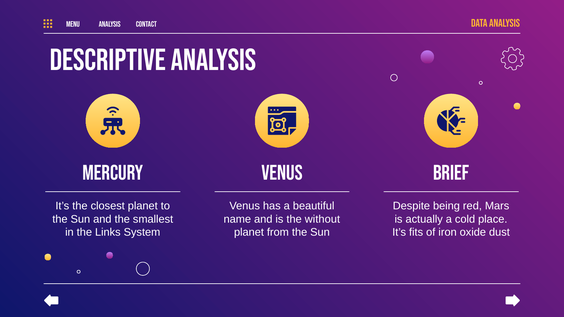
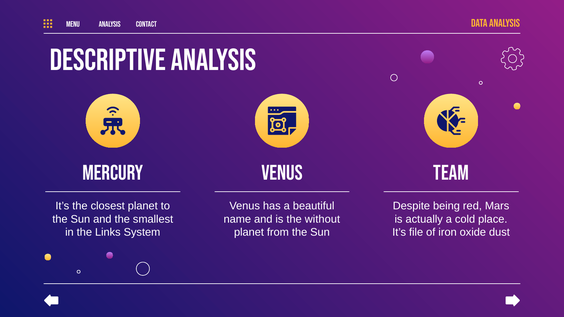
BRIEF: BRIEF -> TEAM (451, 173)
fits: fits -> file (416, 232)
